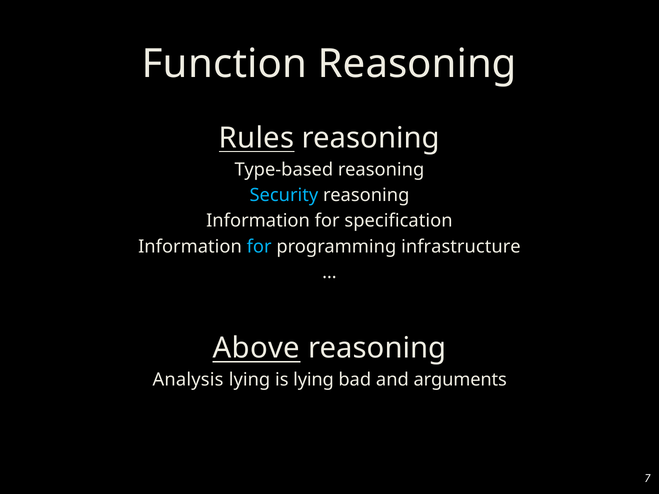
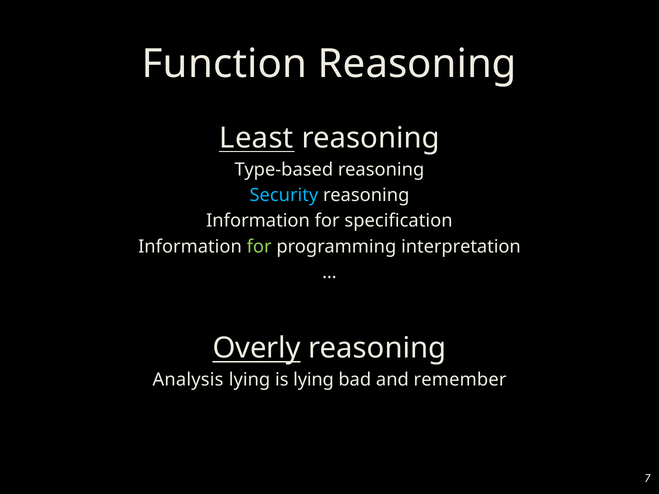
Rules: Rules -> Least (256, 138)
for colour: light blue -> light green (259, 247)
infrastructure: infrastructure -> interpretation (461, 247)
Above: Above -> Overly (257, 348)
arguments: arguments -> remember (460, 380)
